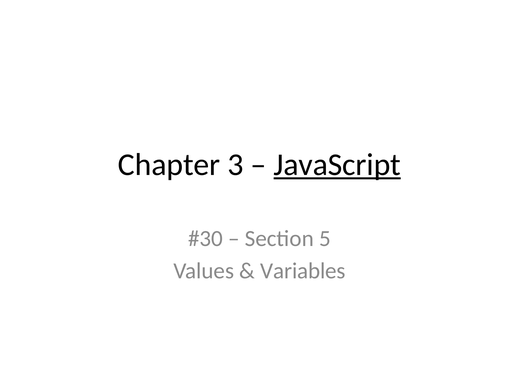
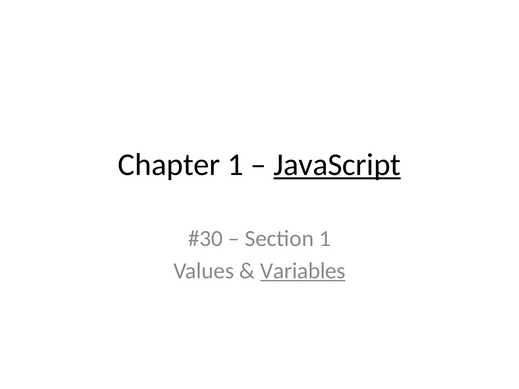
Chapter 3: 3 -> 1 (235, 165)
Section 5: 5 -> 1 (325, 239)
Variables underline: none -> present (303, 271)
